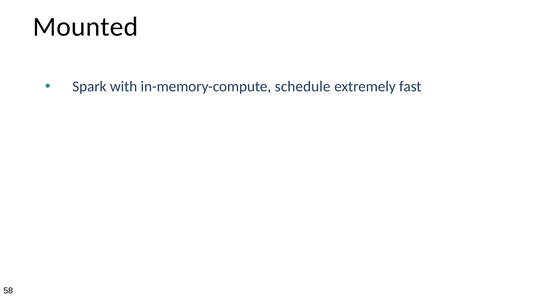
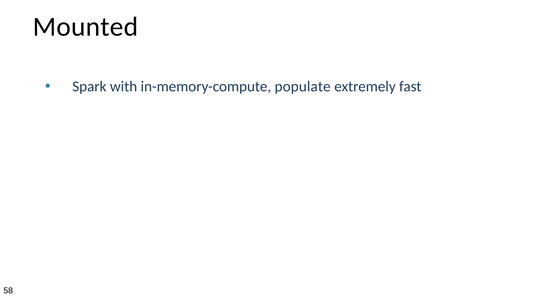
schedule: schedule -> populate (303, 87)
